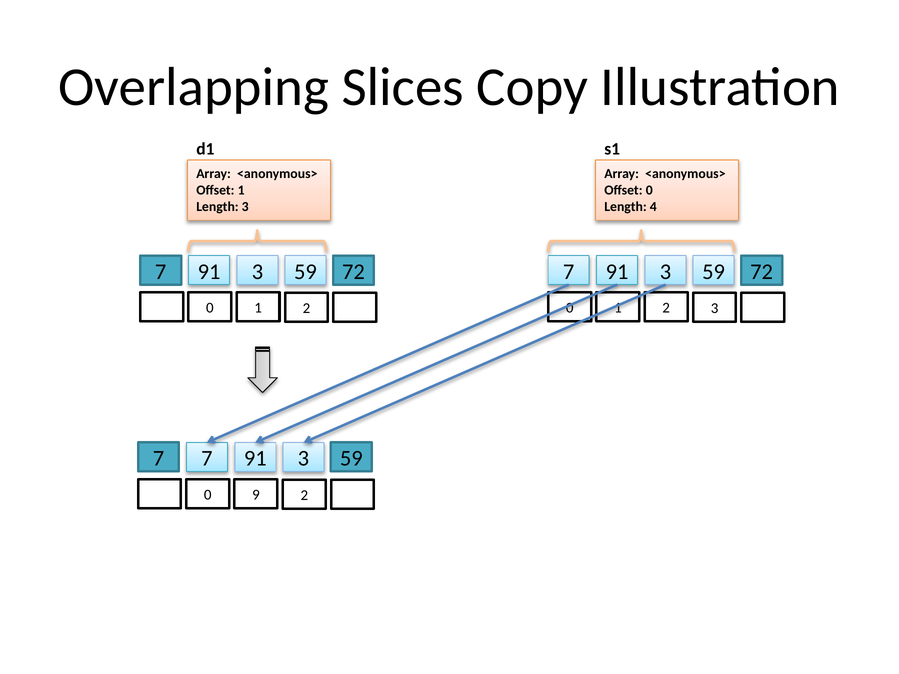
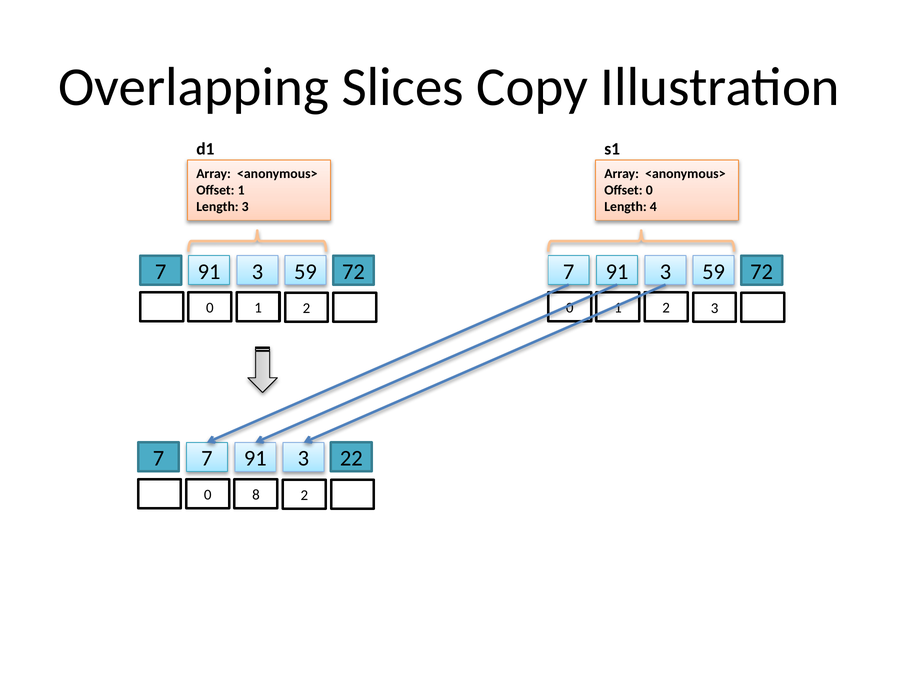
59: 59 -> 22 (351, 459)
9: 9 -> 8 (256, 495)
